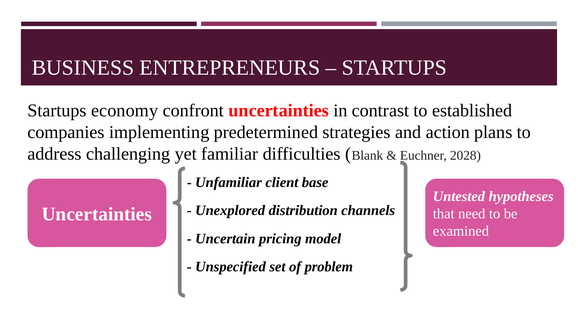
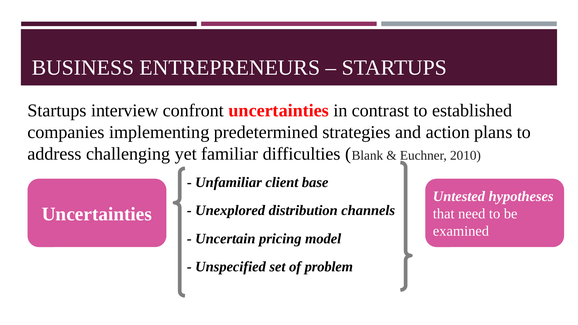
economy: economy -> interview (125, 111)
2028: 2028 -> 2010 (465, 156)
